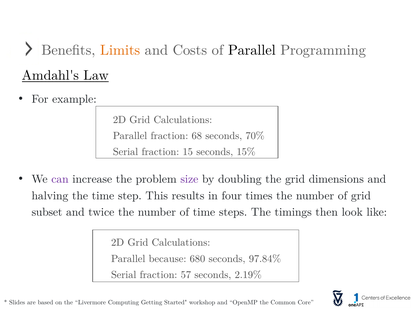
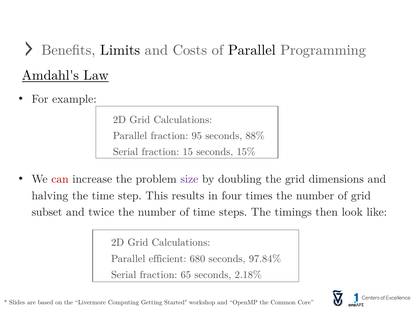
Limits colour: orange -> black (120, 50)
68: 68 -> 95 (197, 136)
70%: 70% -> 88% (255, 136)
can colour: purple -> red (60, 179)
because: because -> efficient (168, 258)
57: 57 -> 65 (186, 275)
2.19%: 2.19% -> 2.18% (248, 275)
